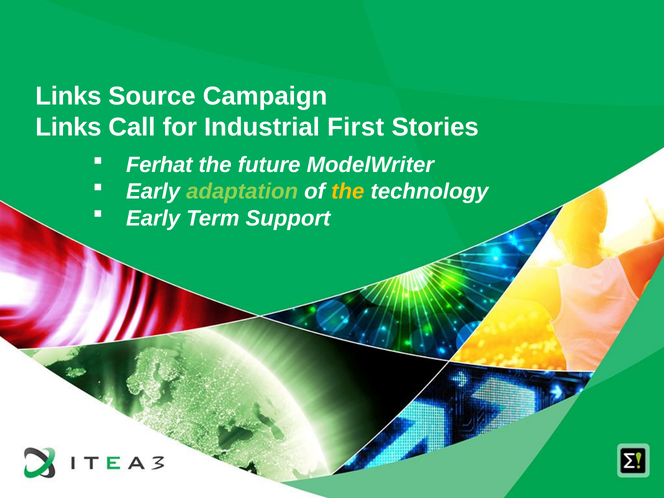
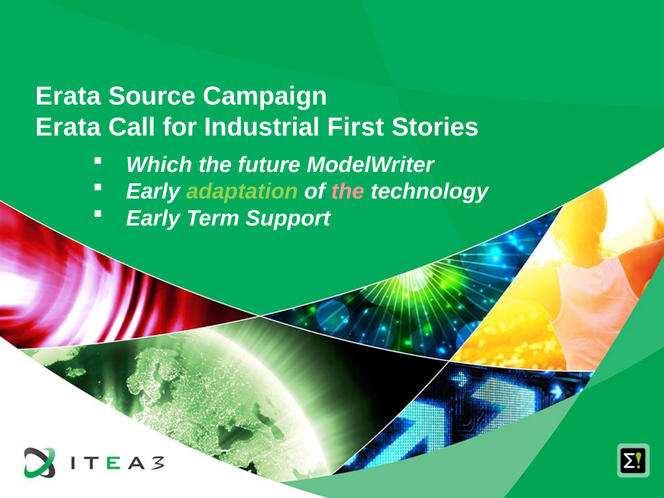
Links: Links -> Erata (68, 96)
Links: Links -> Erata (68, 127)
Ferhat: Ferhat -> Which (159, 165)
the colour: yellow -> pink (348, 192)
